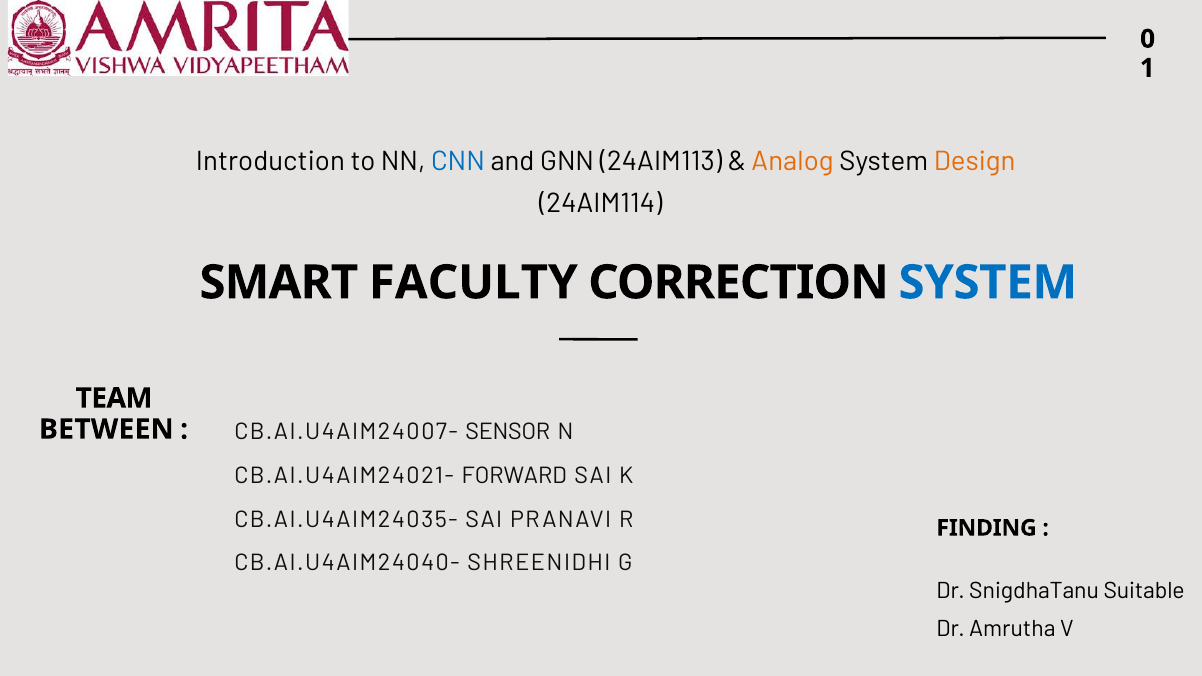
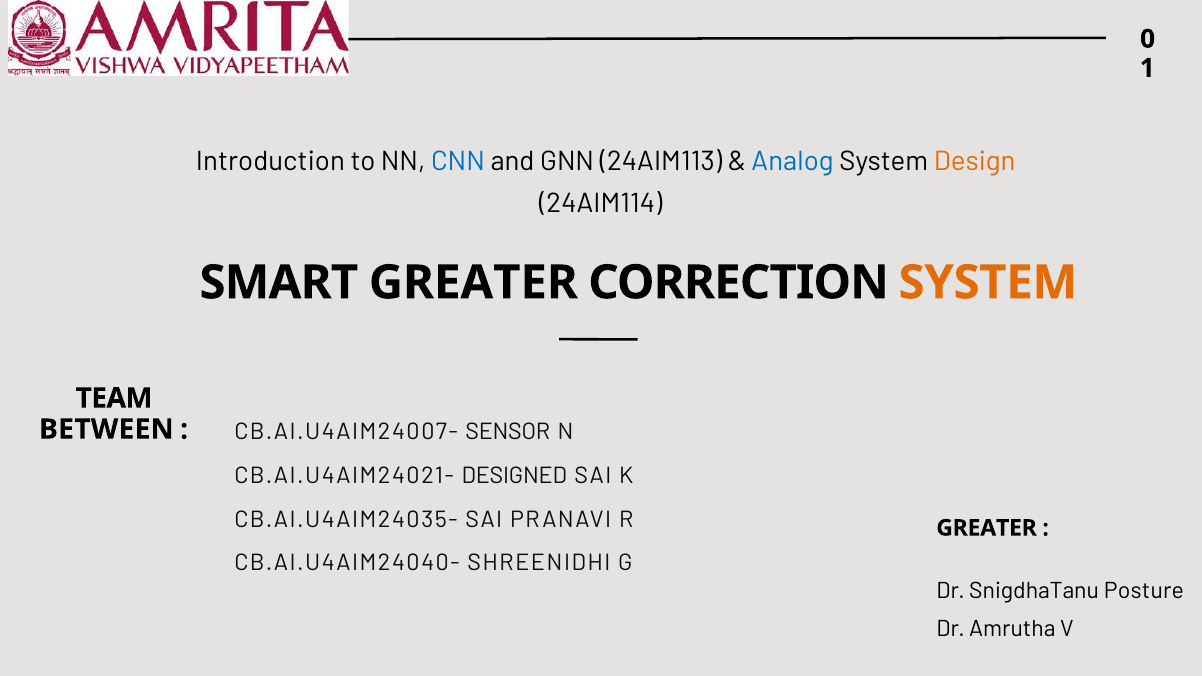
Analog colour: orange -> blue (793, 162)
SMART FACULTY: FACULTY -> GREATER (473, 283)
SYSTEM colour: blue -> orange (988, 283)
FORWARD: FORWARD -> DESIGNED (514, 476)
FINDING: FINDING -> GREATER (987, 528)
Suitable: Suitable -> Posture (1144, 591)
